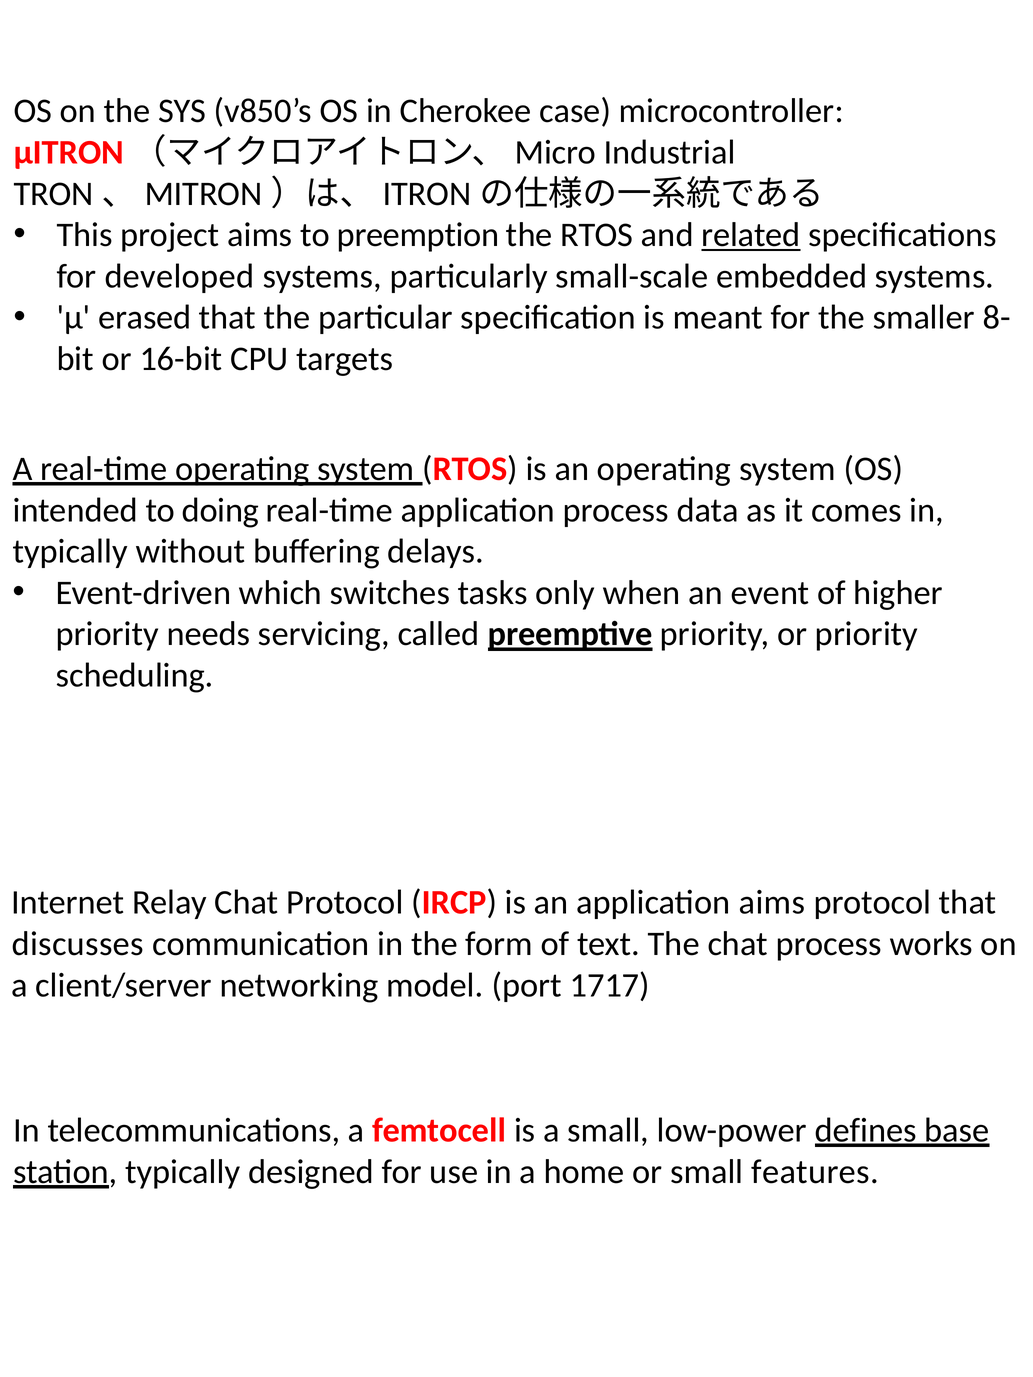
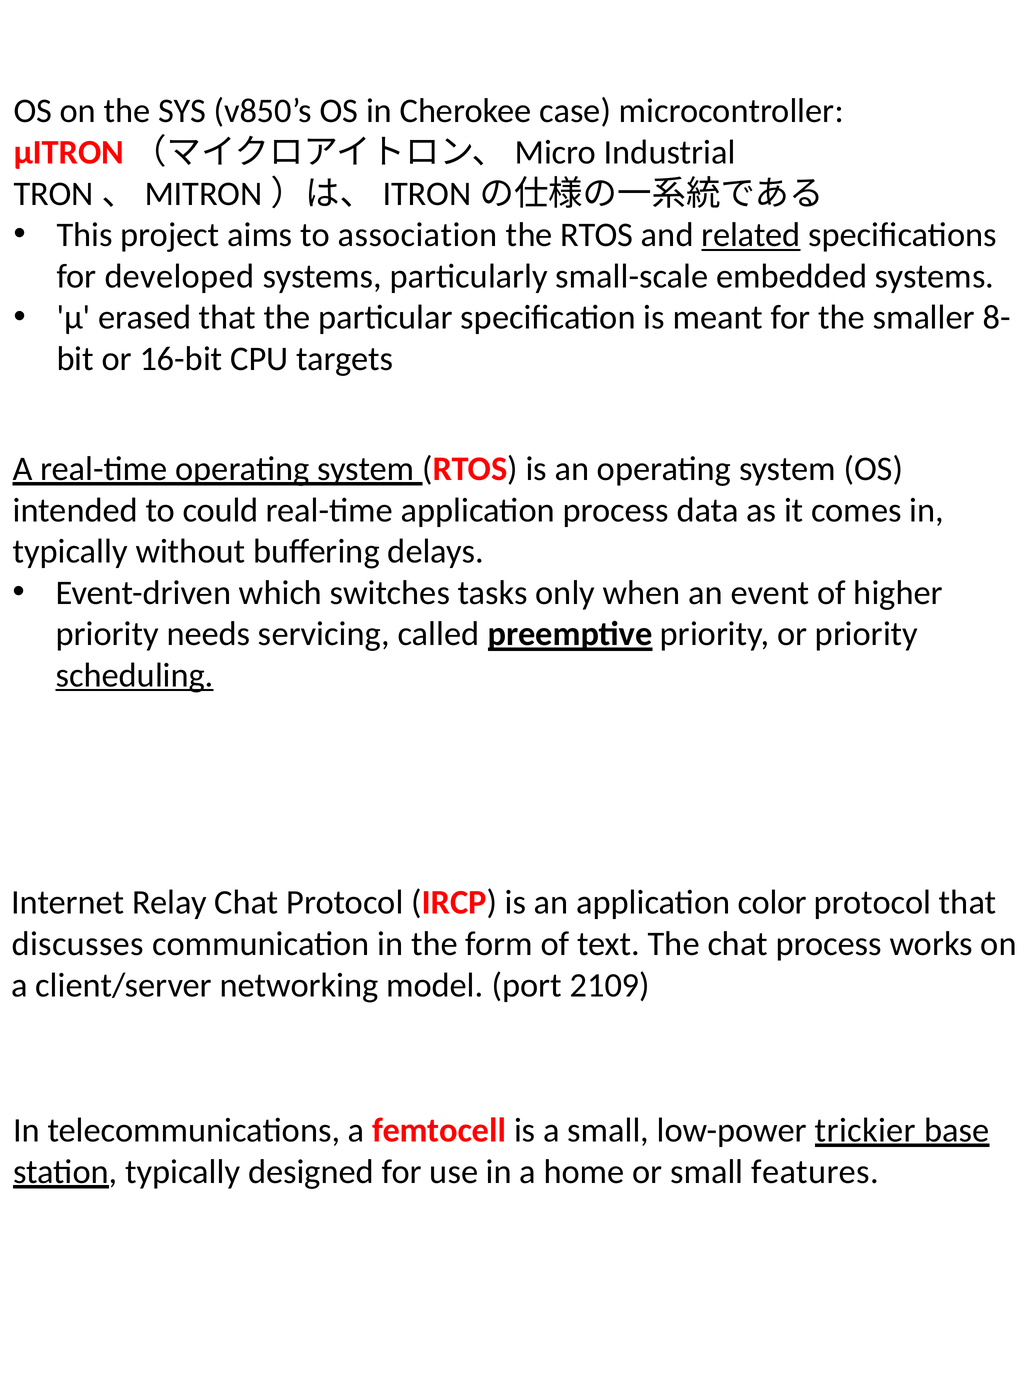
preemption: preemption -> association (418, 235)
doing: doing -> could (220, 510)
scheduling underline: none -> present (135, 676)
application aims: aims -> color (772, 903)
1717: 1717 -> 2109 (610, 985)
defines: defines -> trickier (865, 1131)
